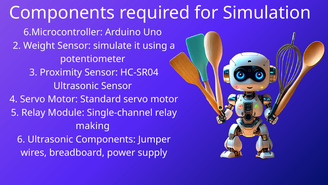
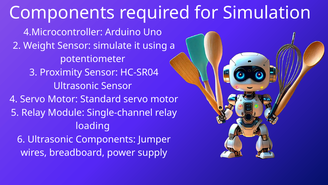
6.Microcontroller: 6.Microcontroller -> 4.Microcontroller (63, 32)
making: making -> loading (93, 126)
